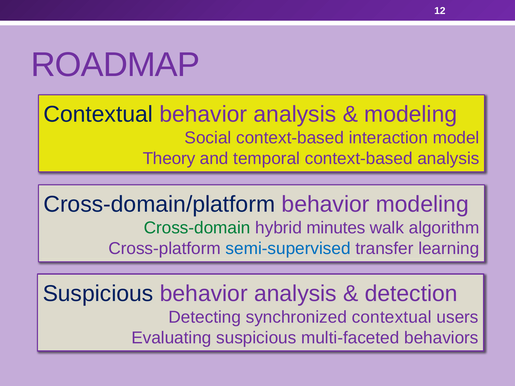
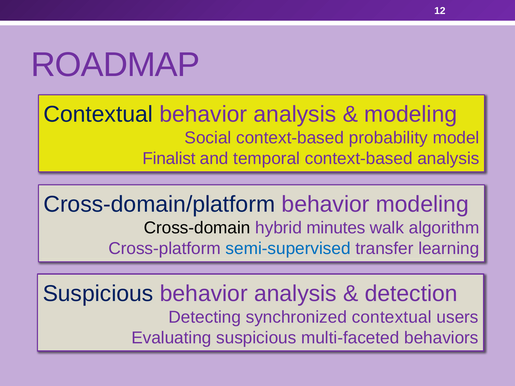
interaction: interaction -> probability (388, 138)
Theory: Theory -> Finalist (169, 159)
Cross-domain colour: green -> black (197, 228)
